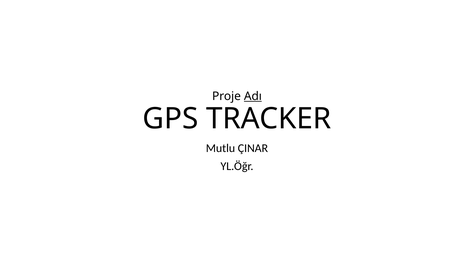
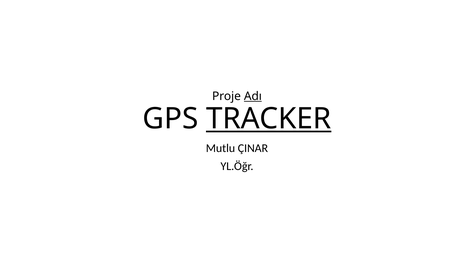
TRACKER underline: none -> present (269, 118)
